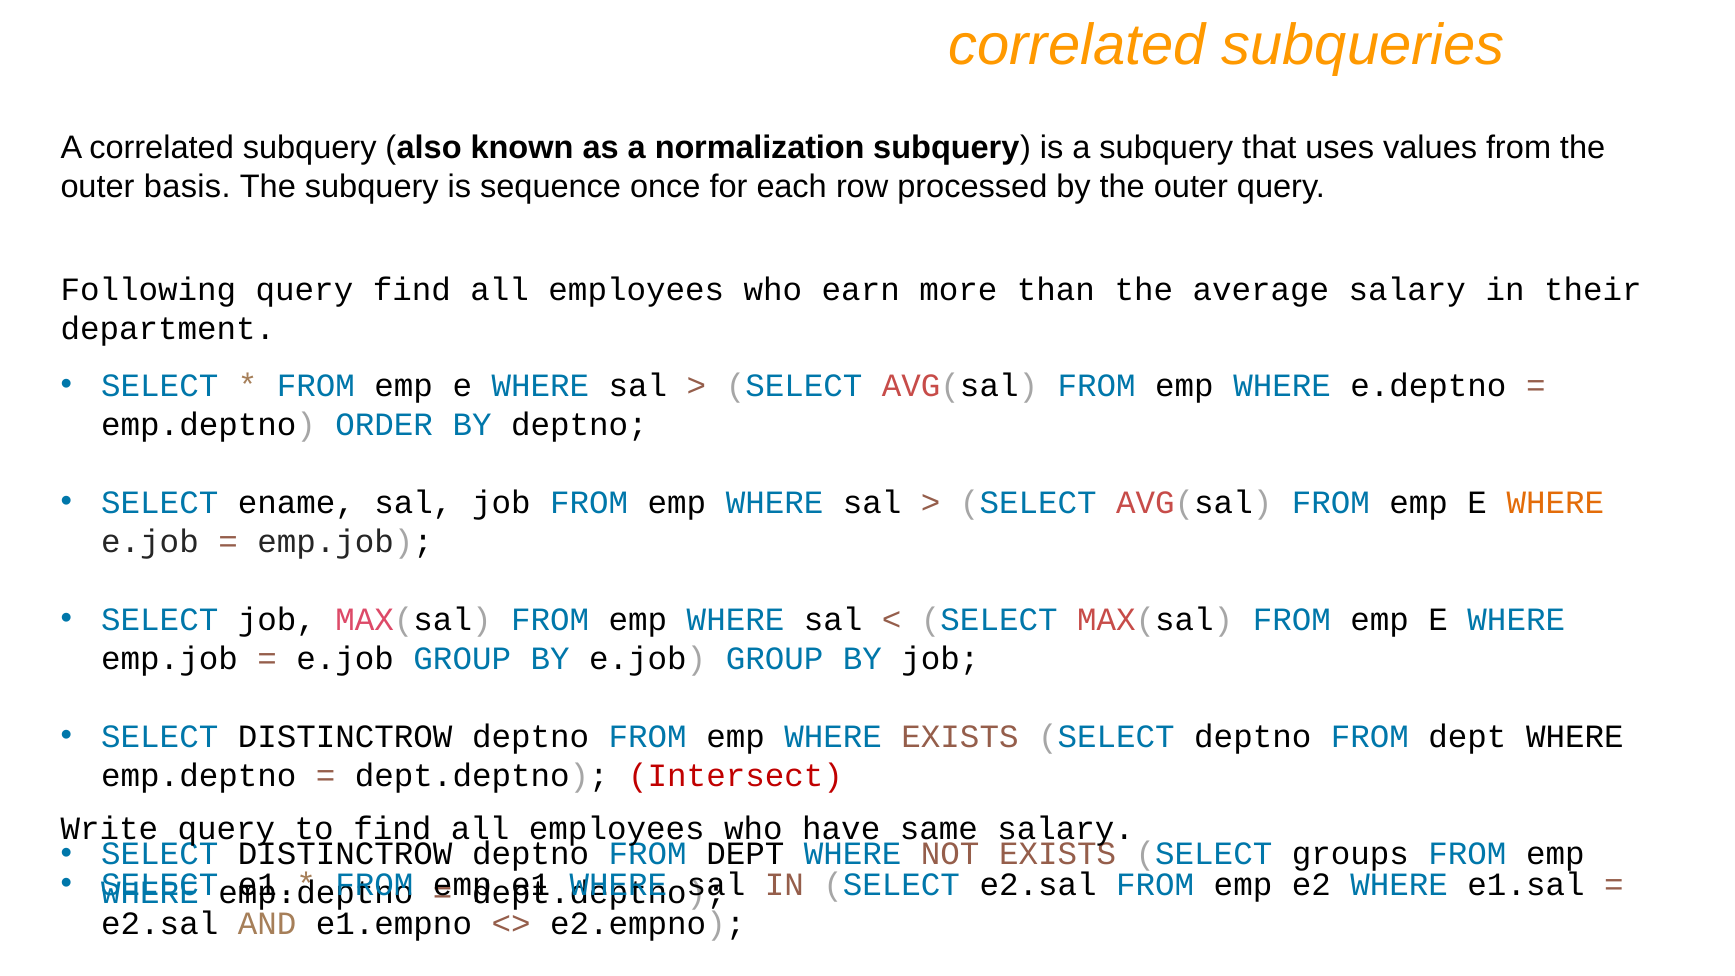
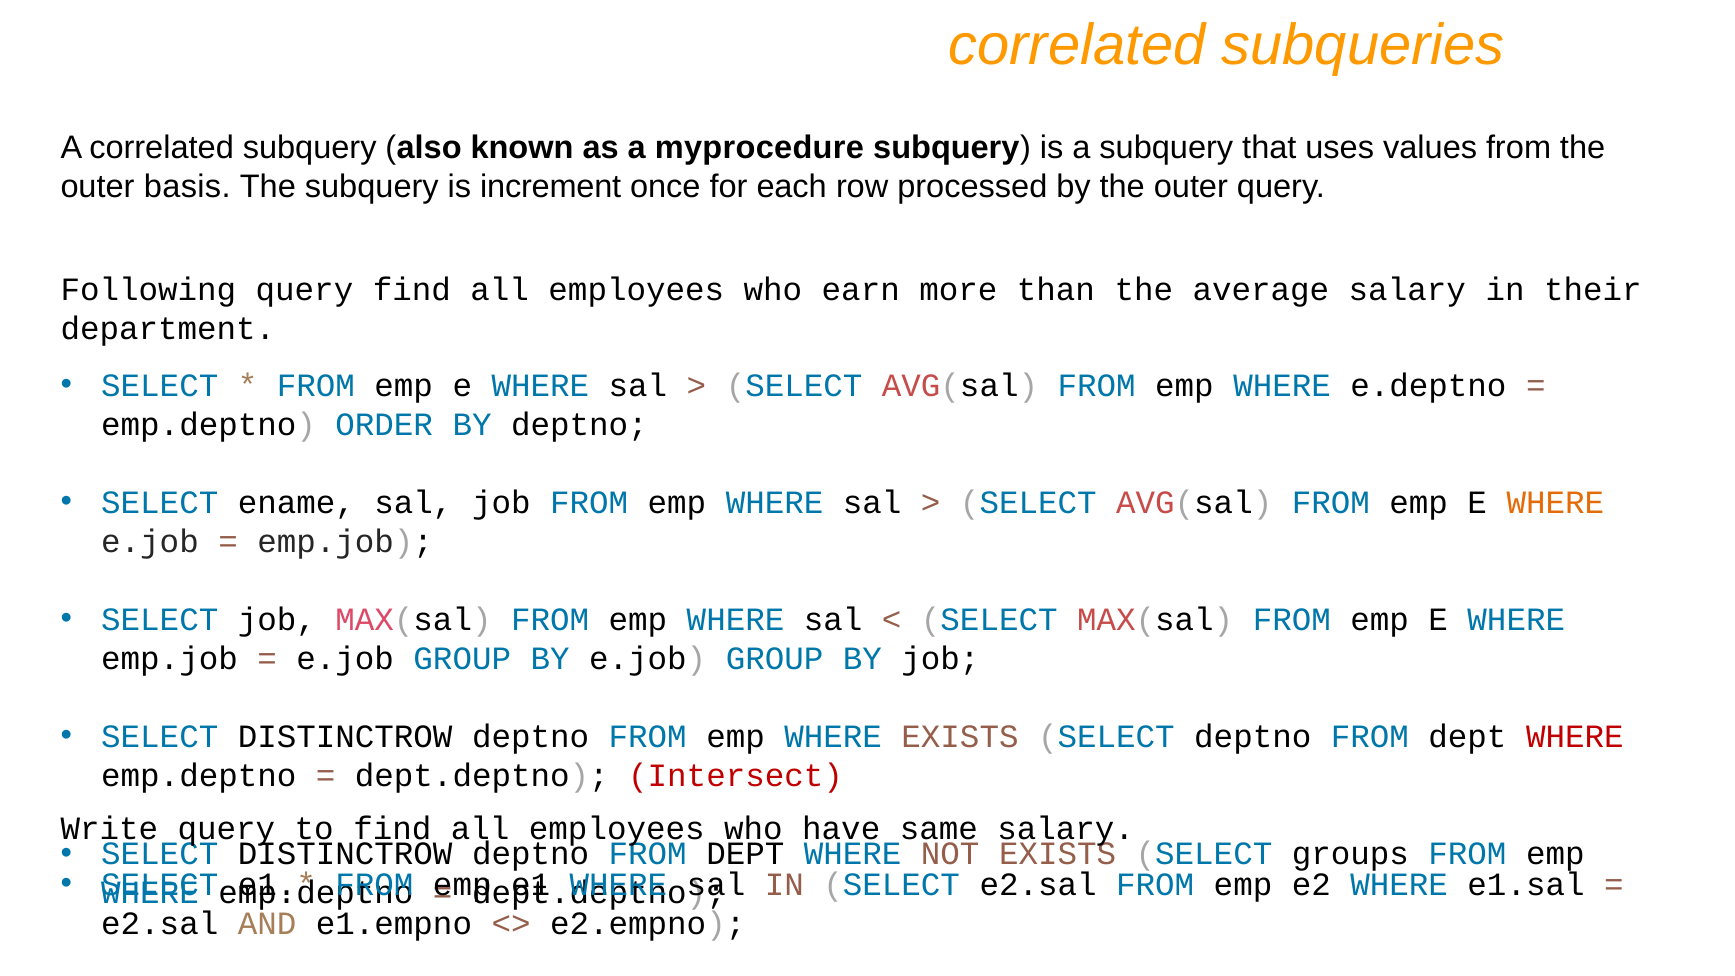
normalization: normalization -> myprocedure (759, 147)
sequence: sequence -> increment (551, 186)
WHERE colour: black -> red (1575, 737)
